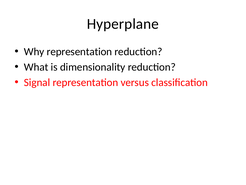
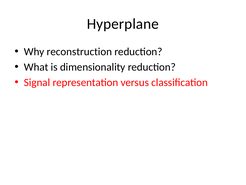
Why representation: representation -> reconstruction (79, 52)
